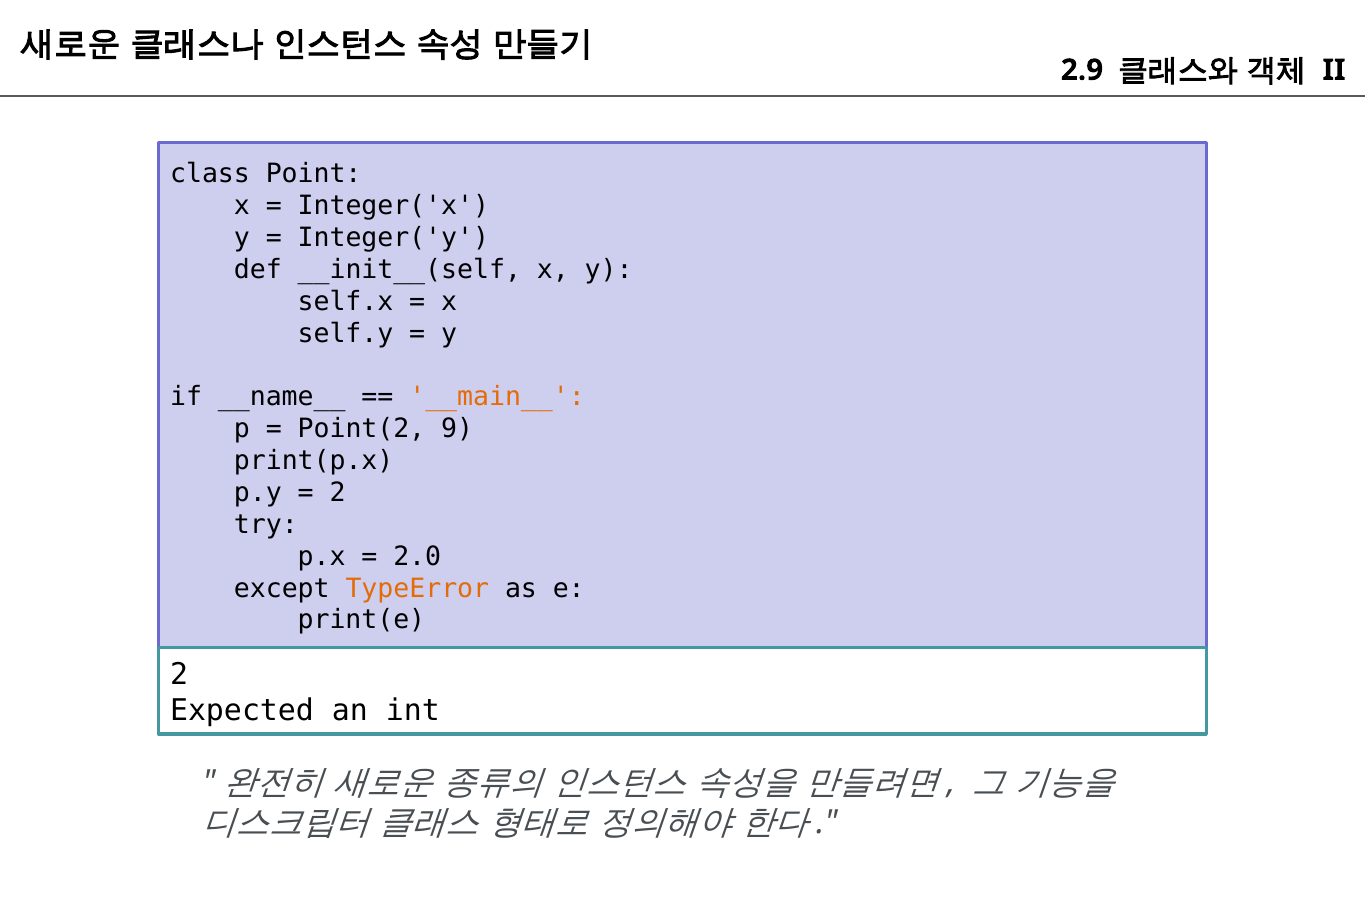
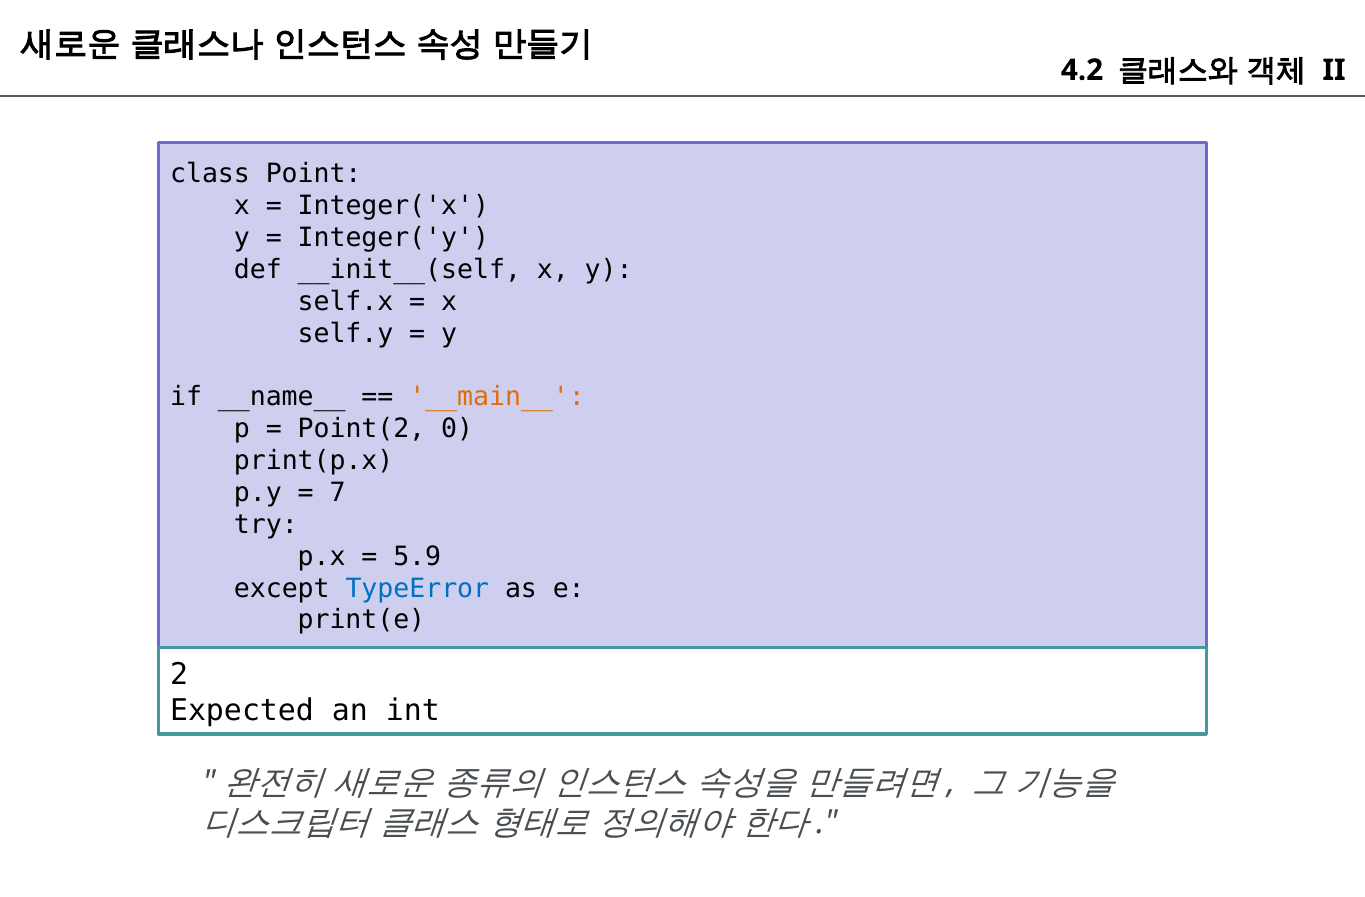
2.9: 2.9 -> 4.2 (1082, 70)
9: 9 -> 0 (457, 429)
2: 2 -> 7 (338, 492)
2.0: 2.0 -> 5.9 (417, 556)
TypeError colour: orange -> blue (417, 588)
